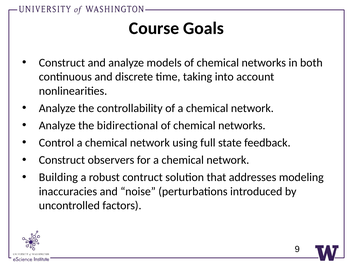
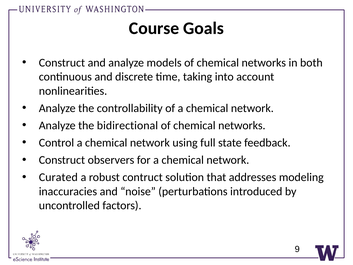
Building: Building -> Curated (58, 177)
